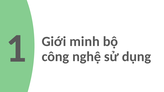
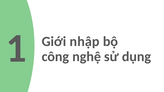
minh: minh -> nhập (85, 42)
